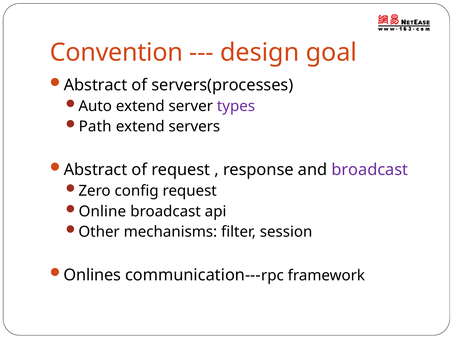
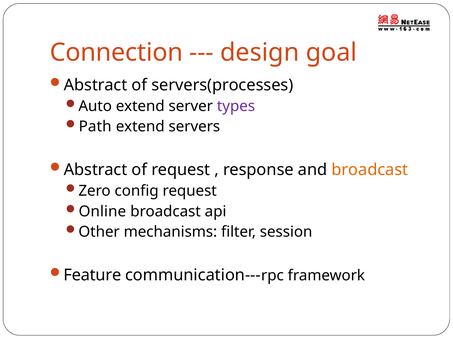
Convention: Convention -> Connection (116, 52)
broadcast colour: purple -> orange (370, 170)
Onlines: Onlines -> Feature (92, 275)
